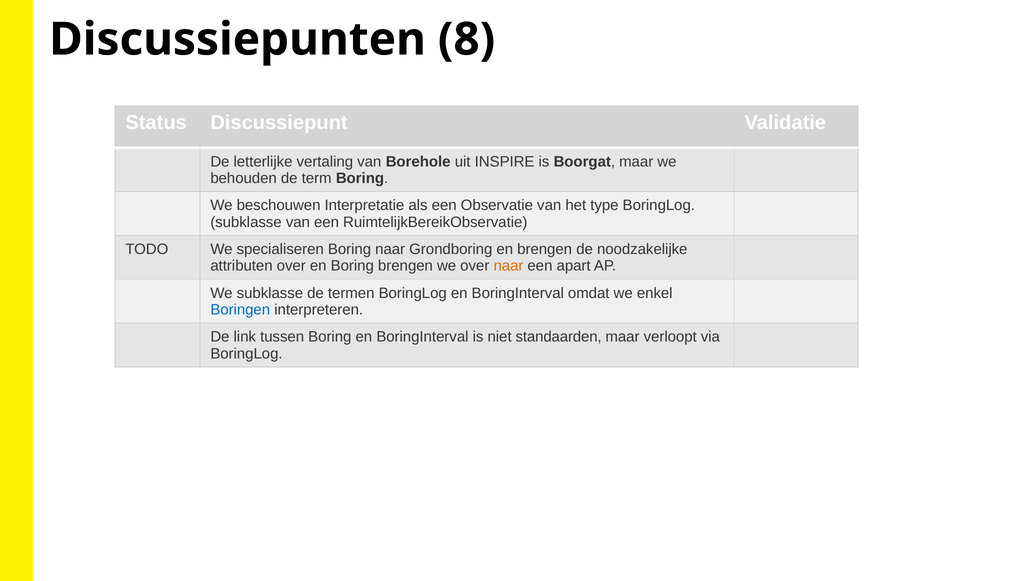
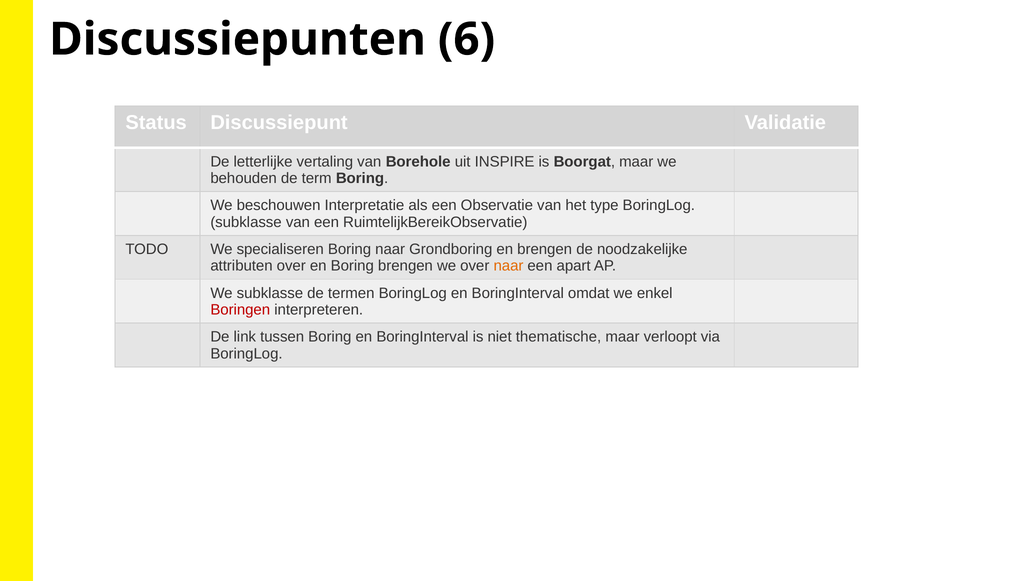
8: 8 -> 6 (467, 39)
Boringen colour: blue -> red (240, 310)
standaarden: standaarden -> thematische (559, 337)
